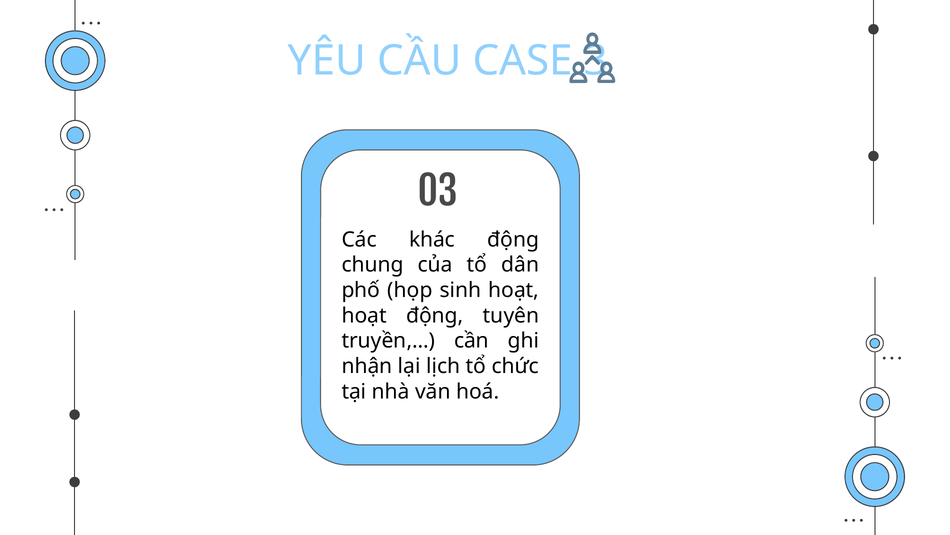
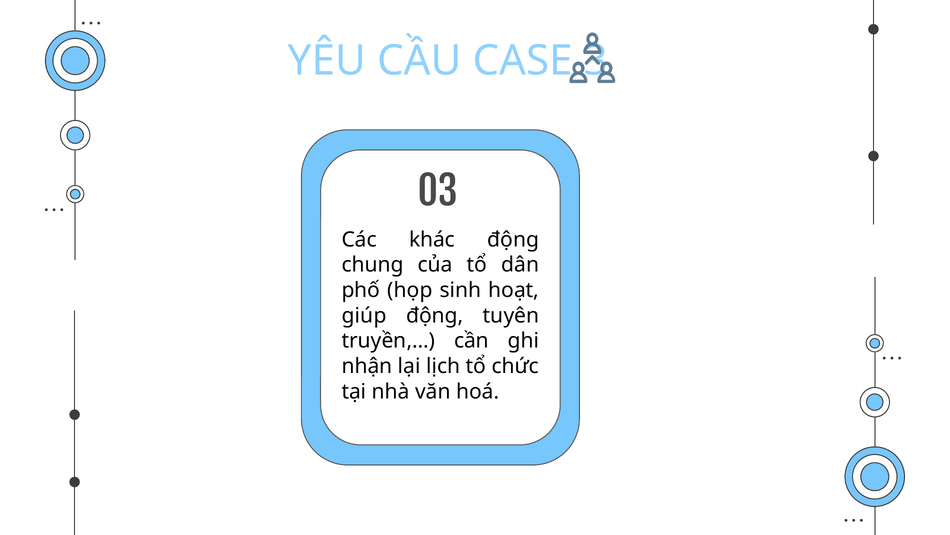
hoạt: hoạt -> giúp (364, 315)
